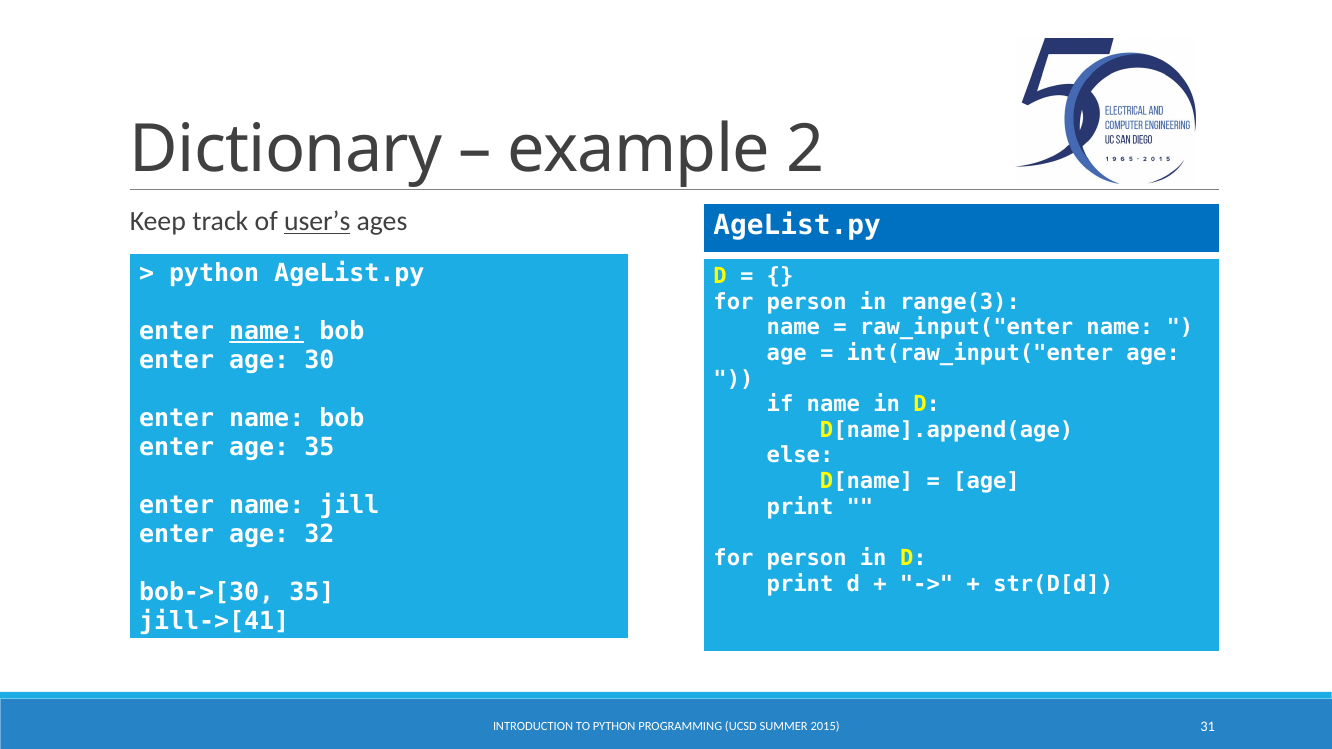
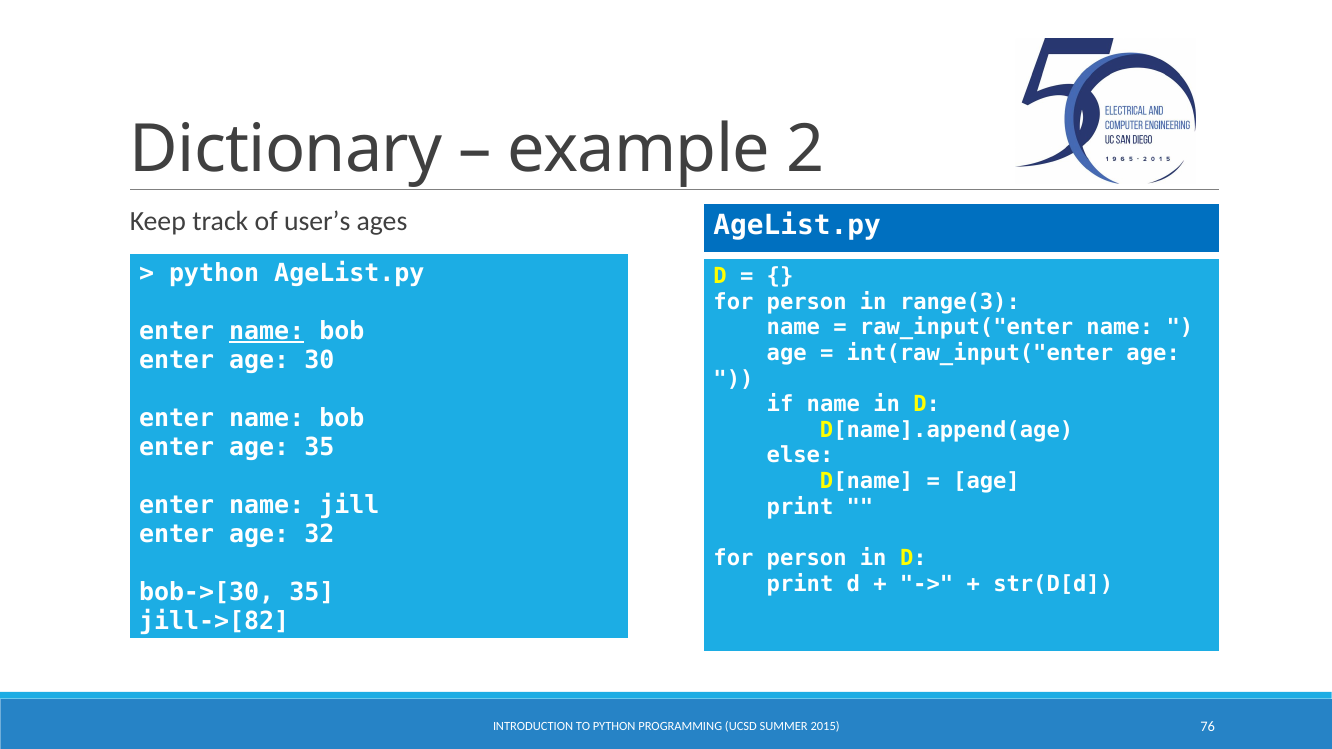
user’s underline: present -> none (317, 221)
jill->[41: jill->[41 -> jill->[82 (214, 621)
31: 31 -> 76 (1208, 727)
